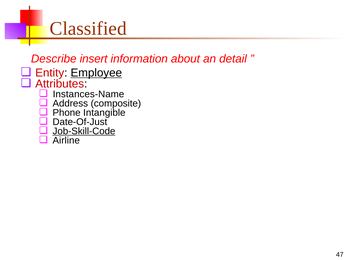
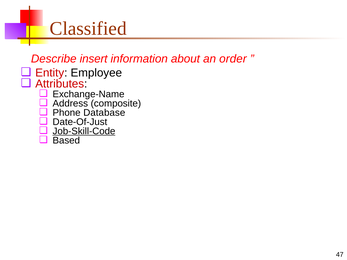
detail: detail -> order (233, 59)
Employee underline: present -> none (96, 73)
Instances-Name: Instances-Name -> Exchange-Name (89, 94)
Intangible: Intangible -> Database (104, 113)
Airline: Airline -> Based (66, 141)
